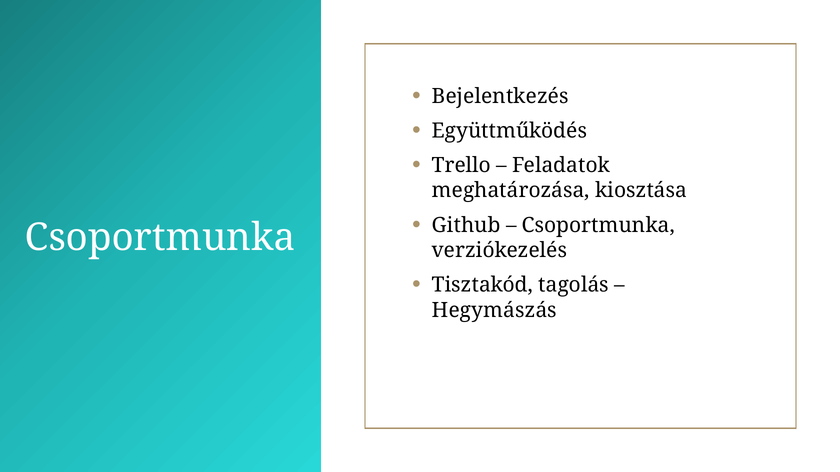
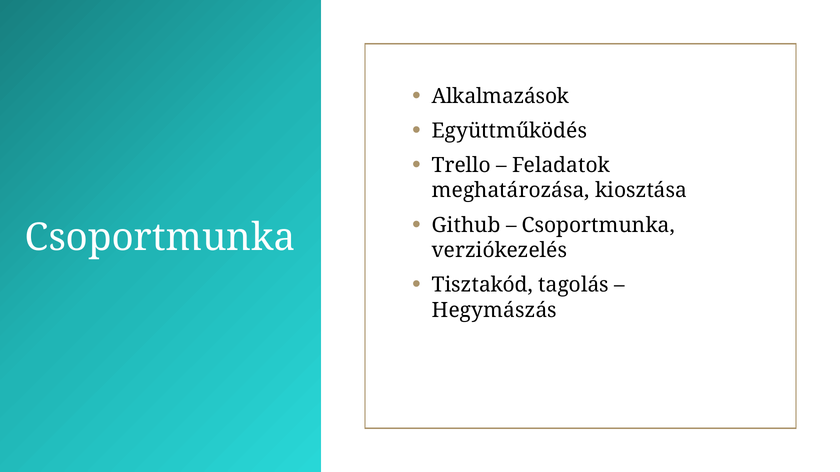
Bejelentkezés: Bejelentkezés -> Alkalmazások (500, 96)
